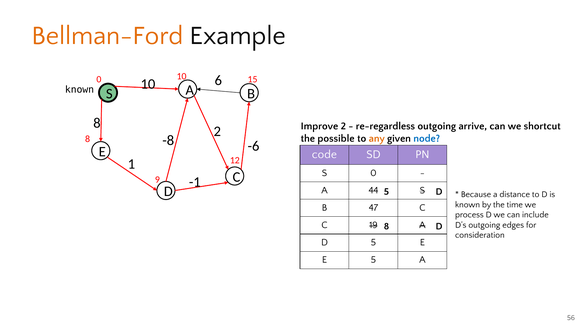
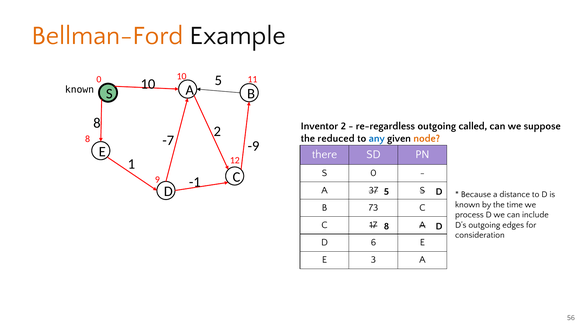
15: 15 -> 11 (253, 79)
10 6: 6 -> 5 (218, 80)
Improve: Improve -> Inventor (319, 126)
arrive: arrive -> called (473, 126)
shortcut: shortcut -> suppose (542, 126)
possible: possible -> reduced (336, 138)
any colour: orange -> blue (377, 138)
node colour: blue -> orange (427, 138)
-8: -8 -> -7 (168, 140)
-6: -6 -> -9 (253, 146)
code: code -> there (325, 154)
44: 44 -> 37 (373, 190)
47: 47 -> 73 (373, 207)
19: 19 -> 17 (373, 225)
D 5: 5 -> 6 (373, 242)
E 5: 5 -> 3 (373, 259)
